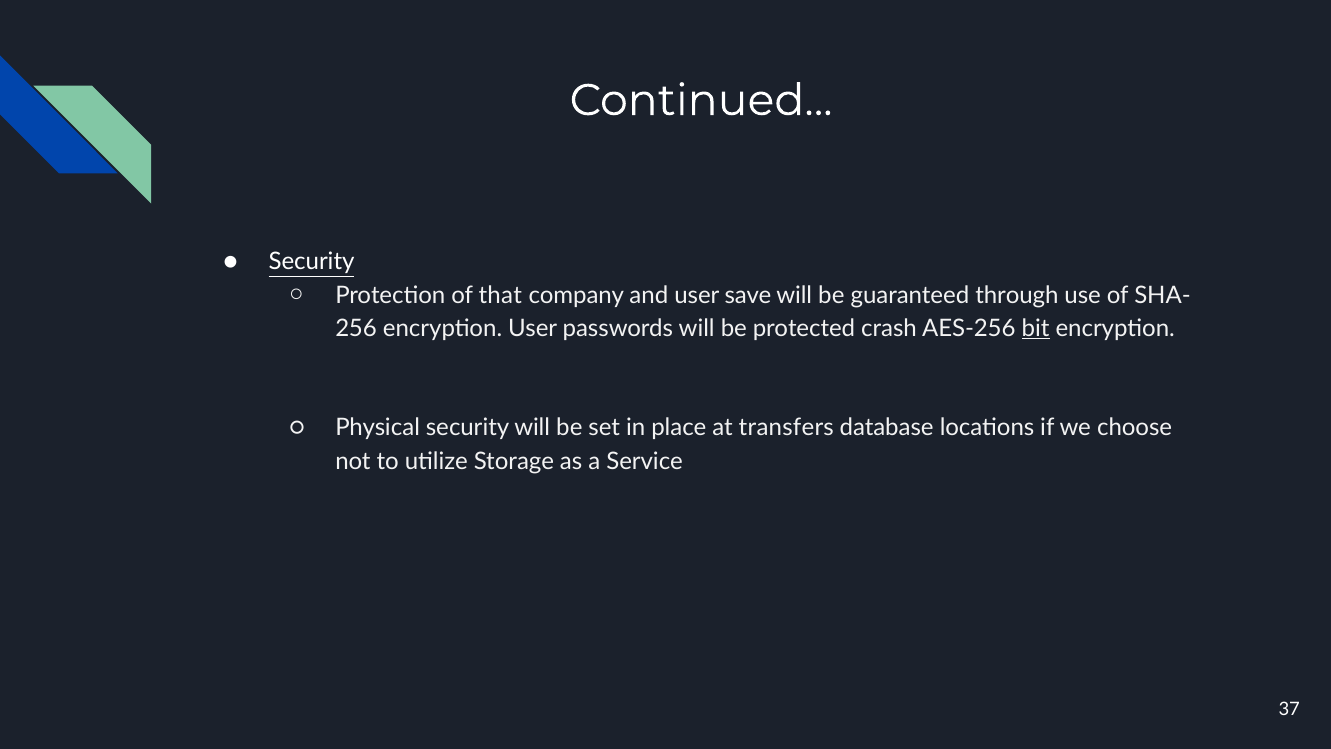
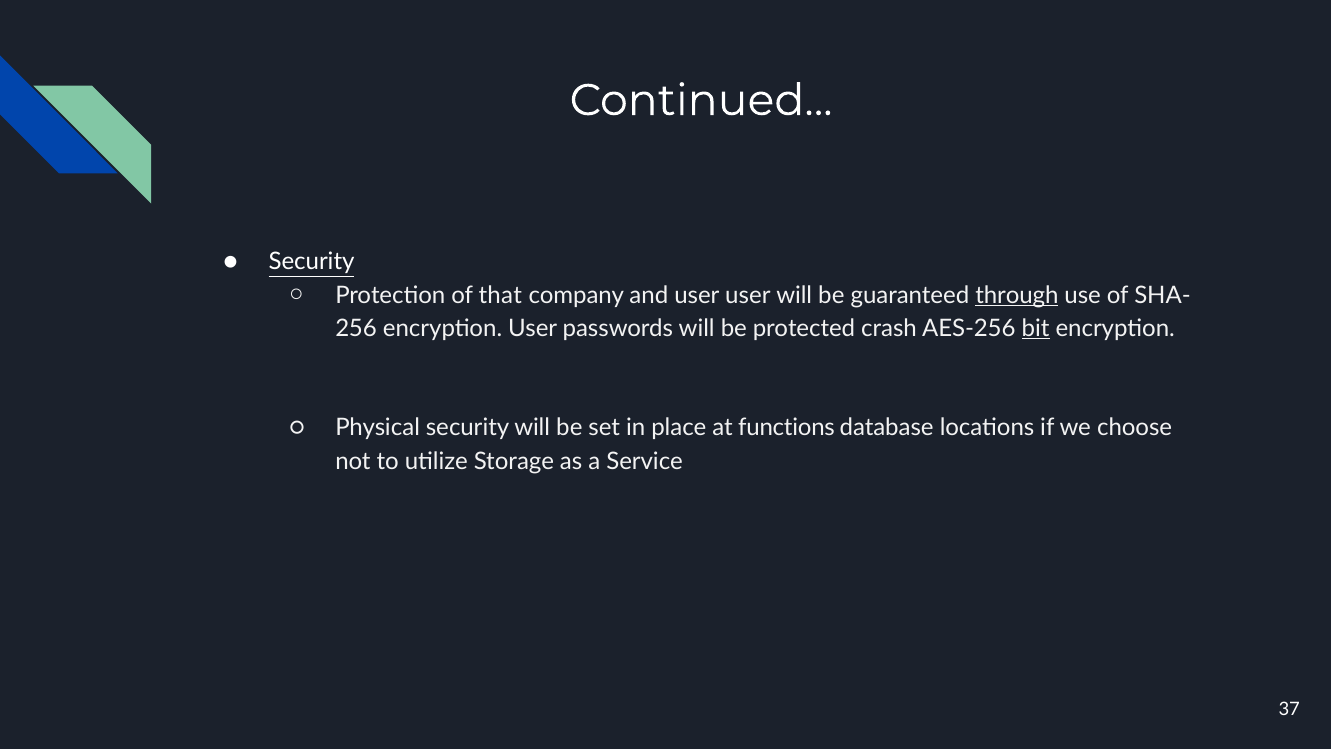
user save: save -> user (748, 295)
through underline: none -> present (1017, 295)
transfers: transfers -> functions (787, 428)
